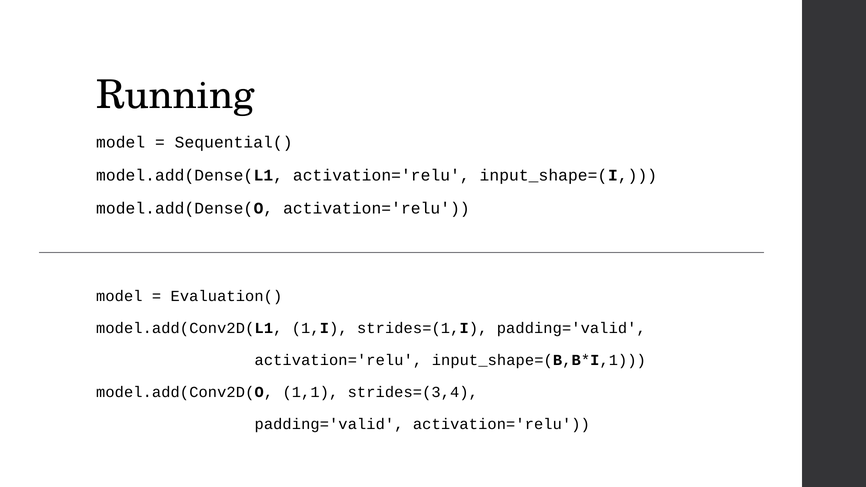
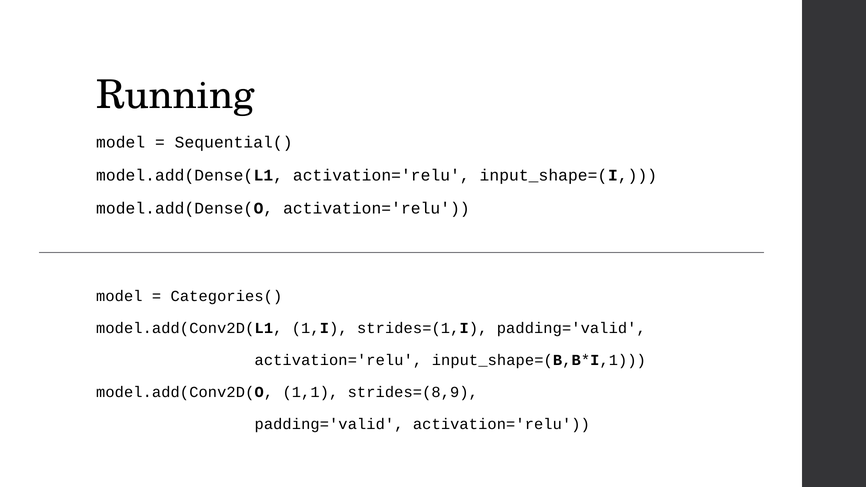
Evaluation(: Evaluation( -> Categories( (226, 296)
strides=(3,4: strides=(3,4 -> strides=(8,9 (413, 392)
